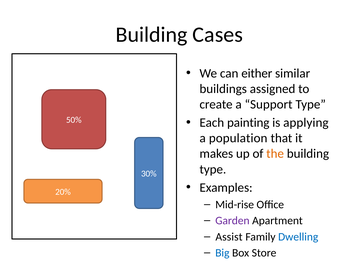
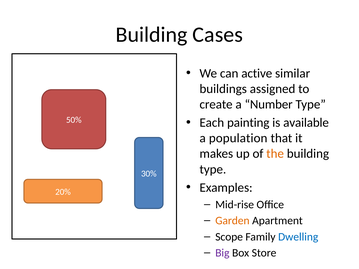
either: either -> active (257, 73)
Support: Support -> Number (269, 104)
applying: applying -> available (306, 123)
Garden colour: purple -> orange (232, 221)
Assist: Assist -> Scope (229, 237)
Big colour: blue -> purple (222, 253)
